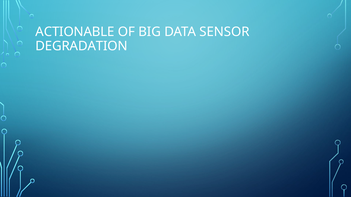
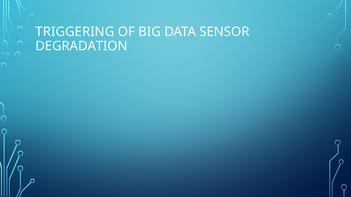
ACTIONABLE: ACTIONABLE -> TRIGGERING (75, 32)
